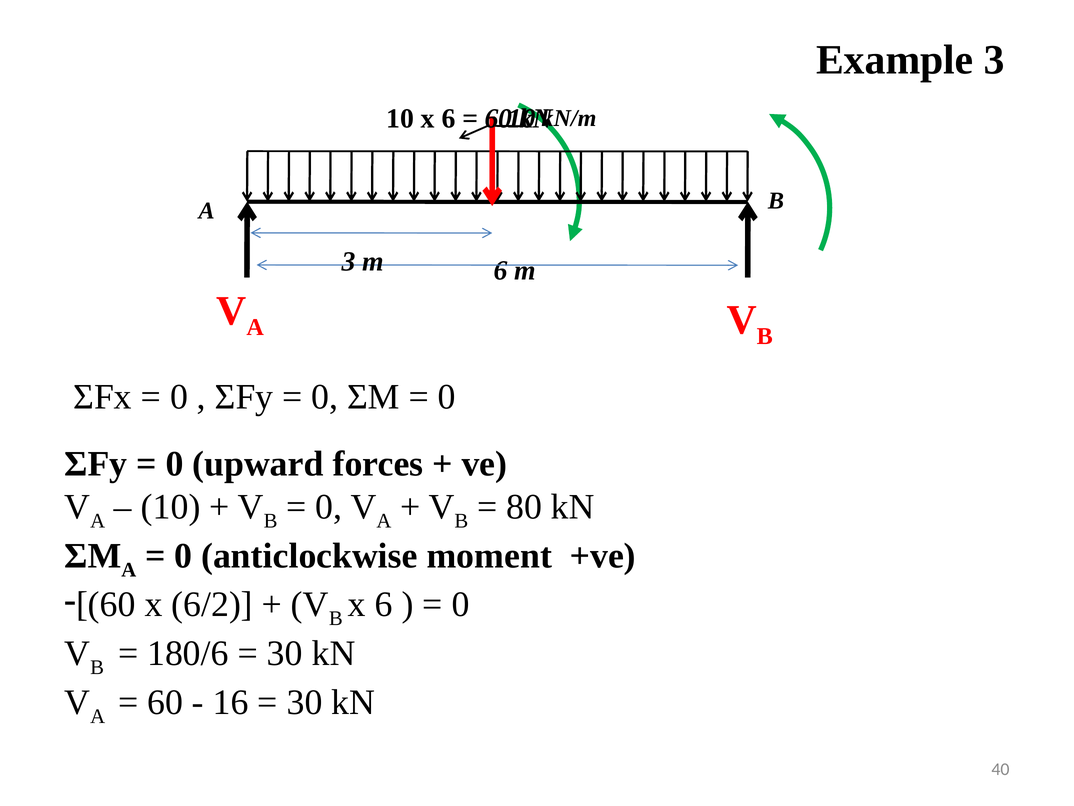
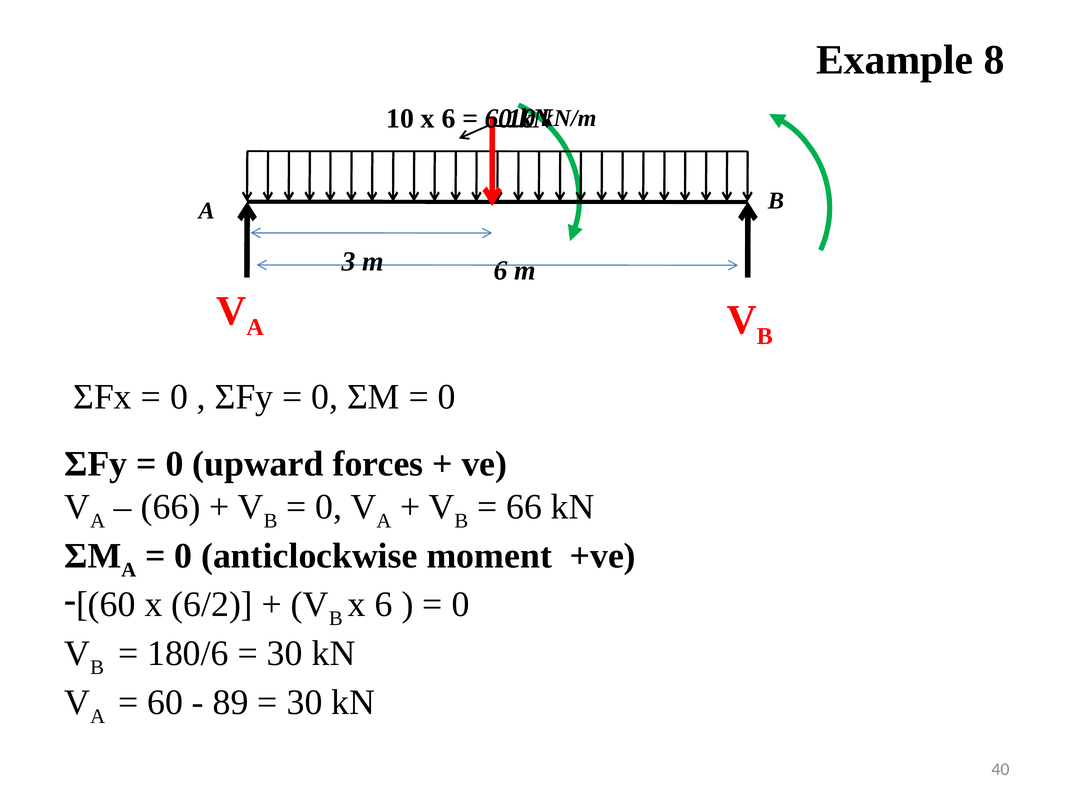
Example 3: 3 -> 8 (994, 60)
10: 10 -> 66 (171, 507)
80: 80 -> 66 (524, 507)
16: 16 -> 89 (231, 702)
